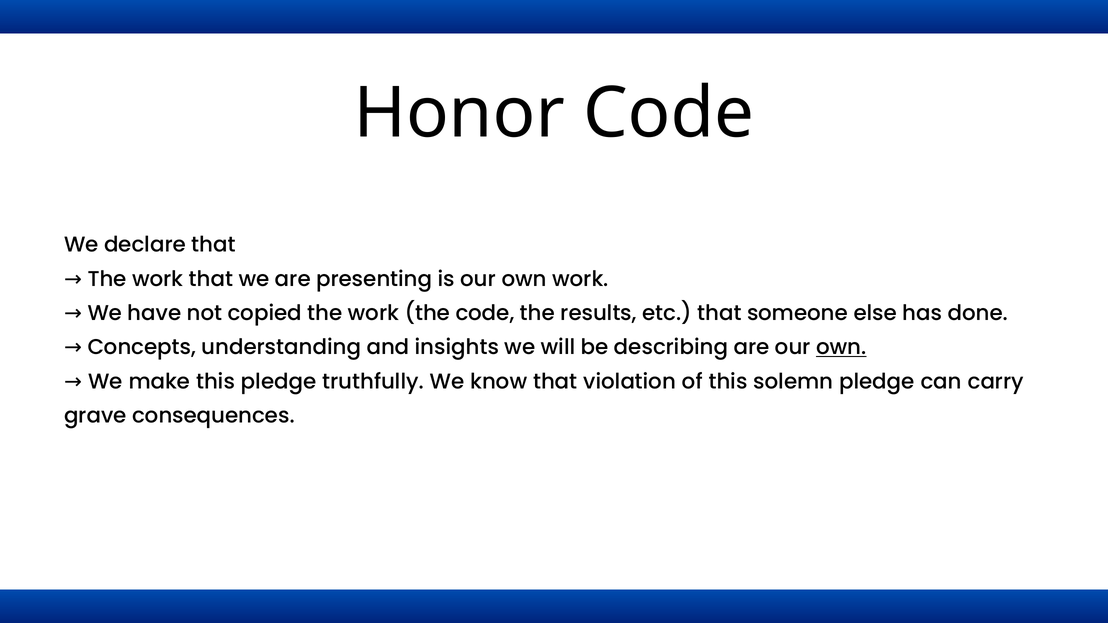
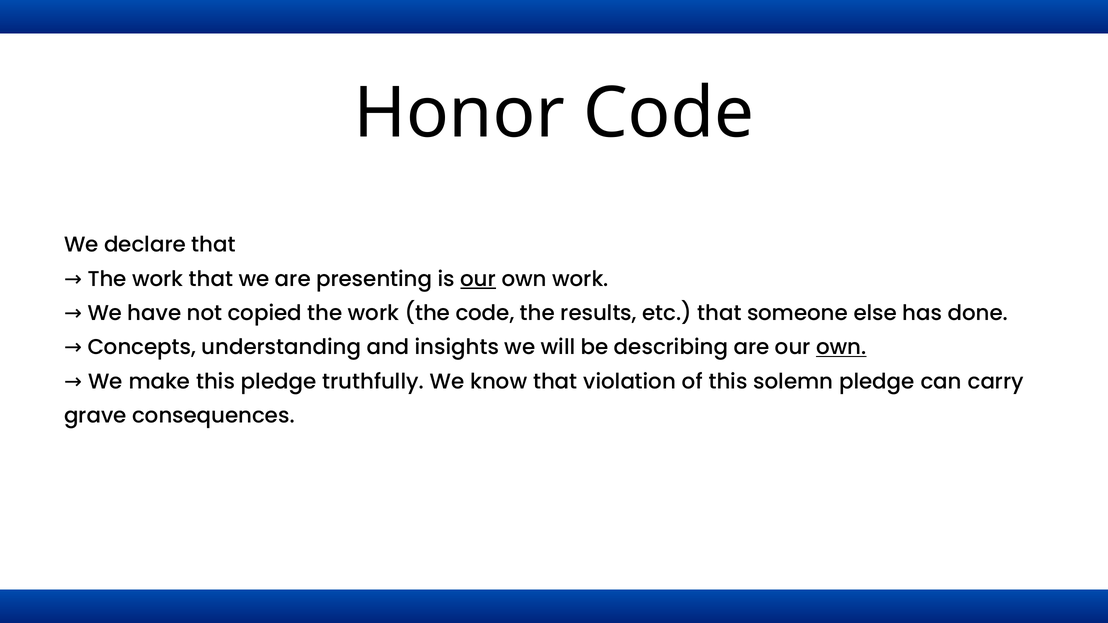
our underline: none -> present (478, 279)
